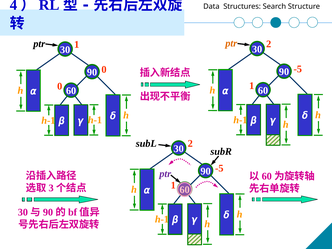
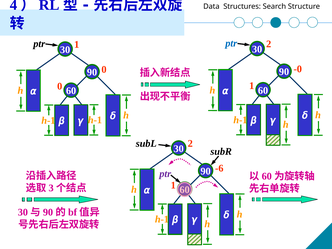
ptr colour: orange -> blue (231, 43)
-5: -5 -> -0 (298, 69)
-5: -5 -> -6 (219, 168)
